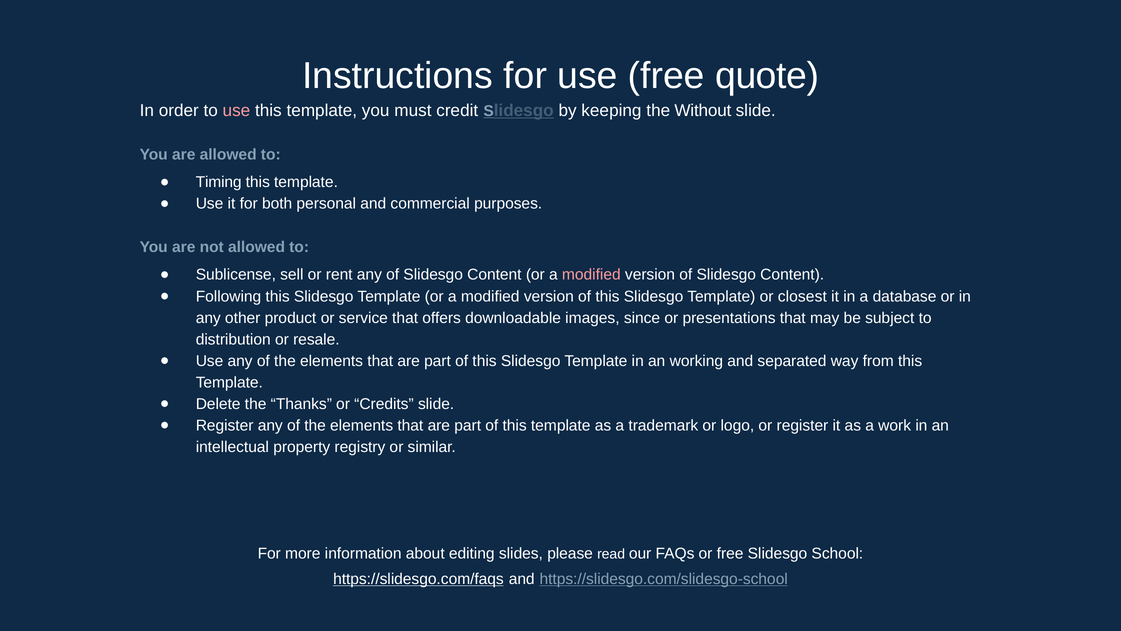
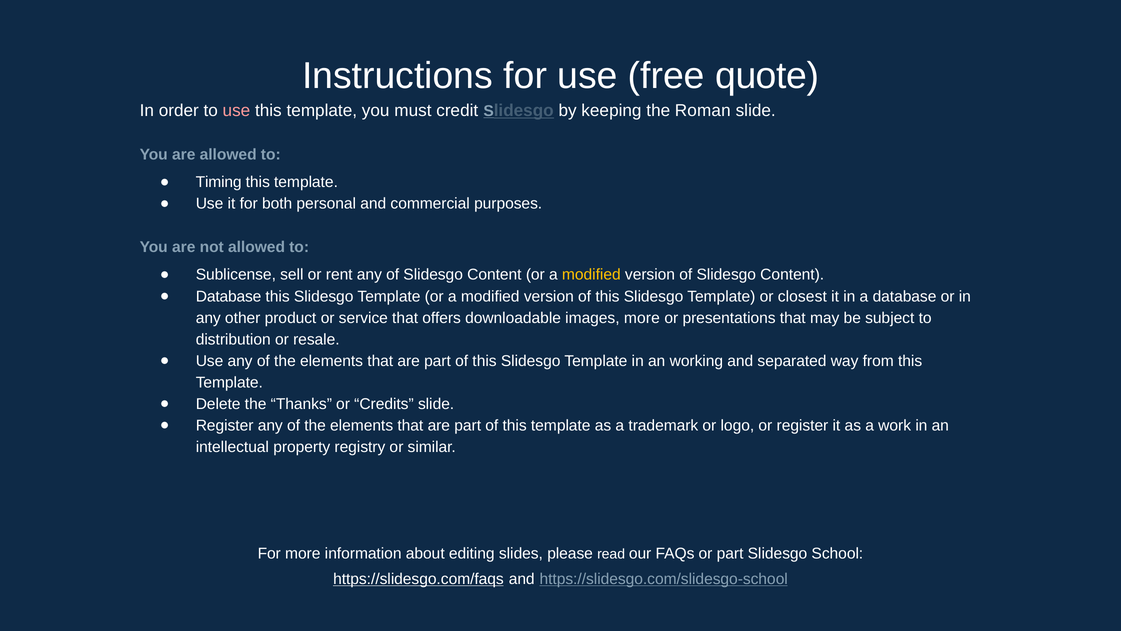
Without: Without -> Roman (703, 110)
modified colour: pink -> yellow (591, 275)
Following: Following -> Database (229, 296)
images since: since -> more (642, 318)
or free: free -> part (730, 553)
